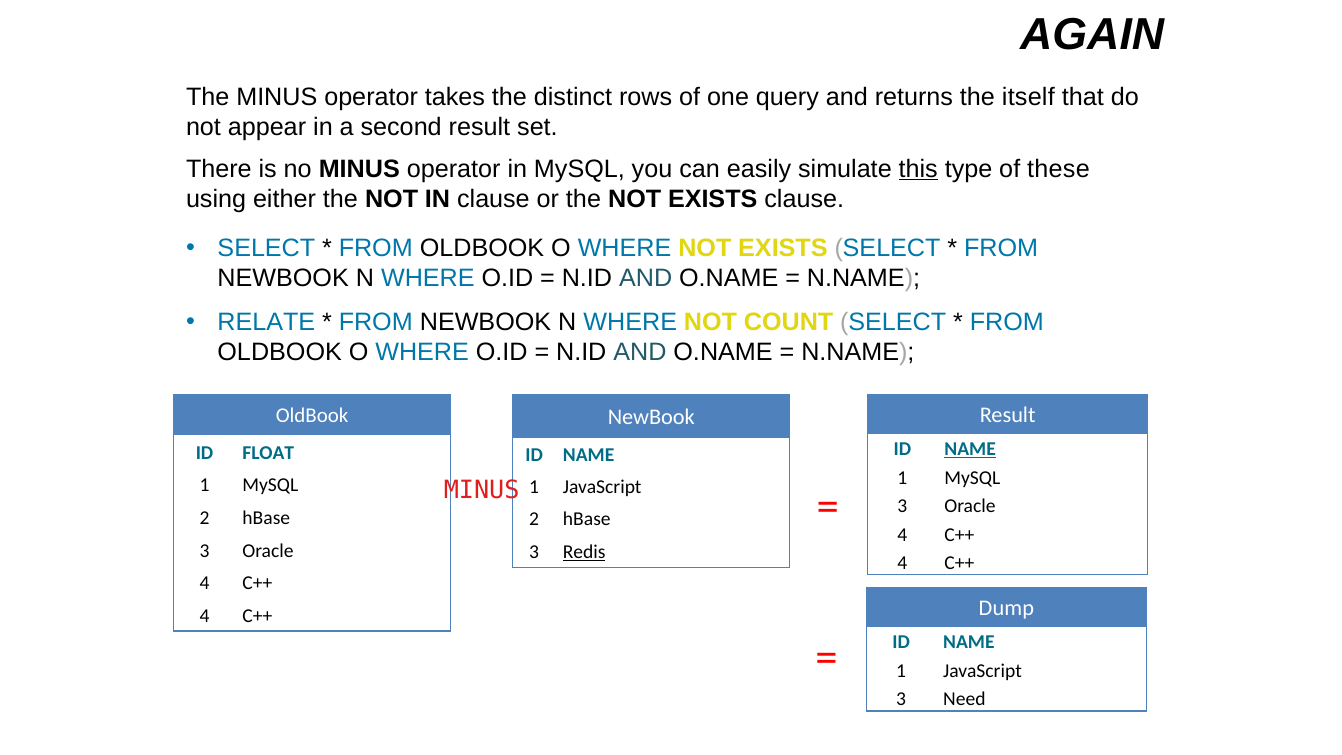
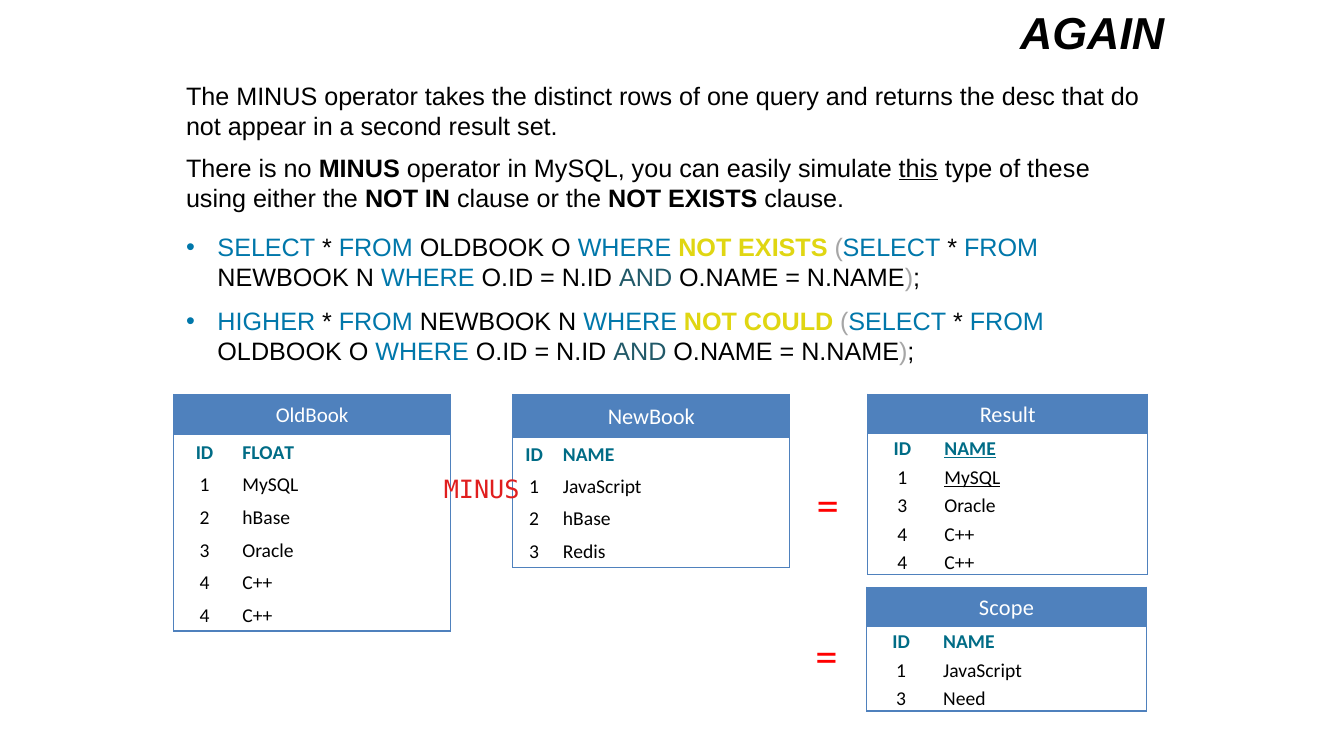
itself: itself -> desc (1028, 97)
RELATE: RELATE -> HIGHER (266, 322)
COUNT: COUNT -> COULD (789, 322)
MySQL underline: none -> present (972, 478)
Redis underline: present -> none (584, 552)
Dump: Dump -> Scope (1006, 608)
